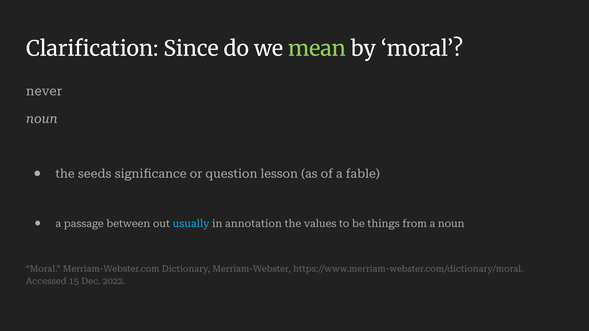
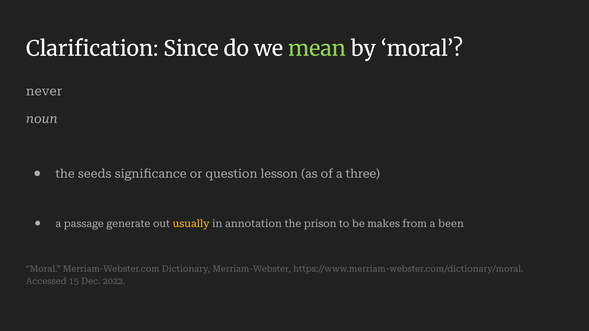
fable: fable -> three (363, 174)
between: between -> generate (128, 224)
usually colour: light blue -> yellow (191, 224)
values: values -> prison (320, 224)
things: things -> makes (384, 224)
a noun: noun -> been (451, 224)
